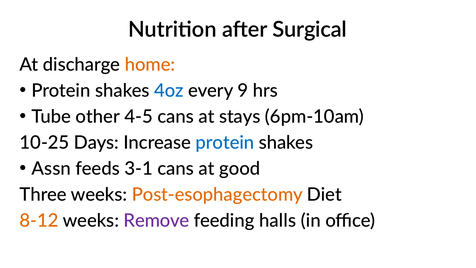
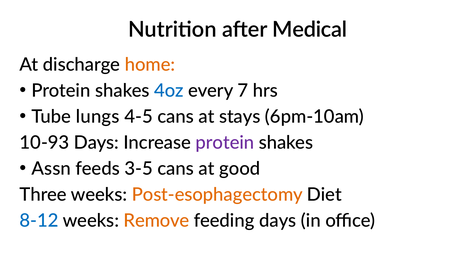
Surgical: Surgical -> Medical (310, 29)
9: 9 -> 7 (243, 91)
other: other -> lungs (98, 117)
10-25: 10-25 -> 10-93 (44, 143)
protein colour: blue -> purple (225, 143)
3-1: 3-1 -> 3-5 (139, 169)
8-12 colour: orange -> blue (39, 220)
Remove colour: purple -> orange (157, 220)
feeding halls: halls -> days (278, 220)
